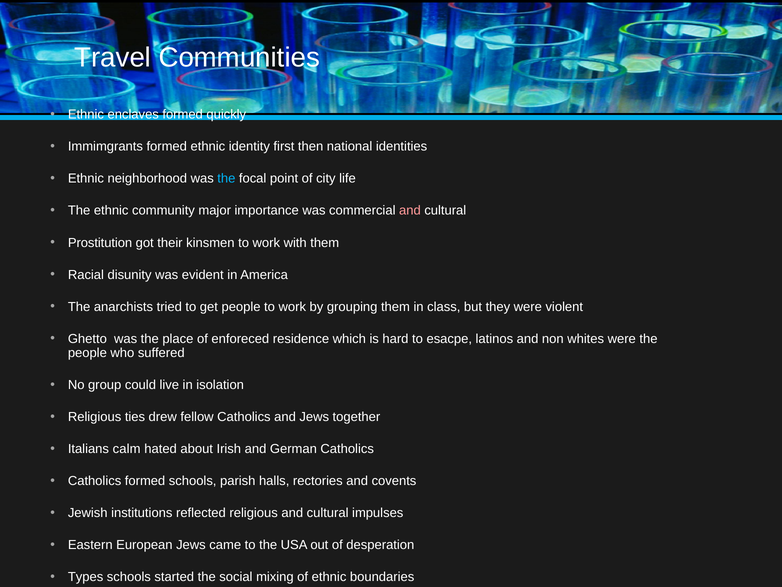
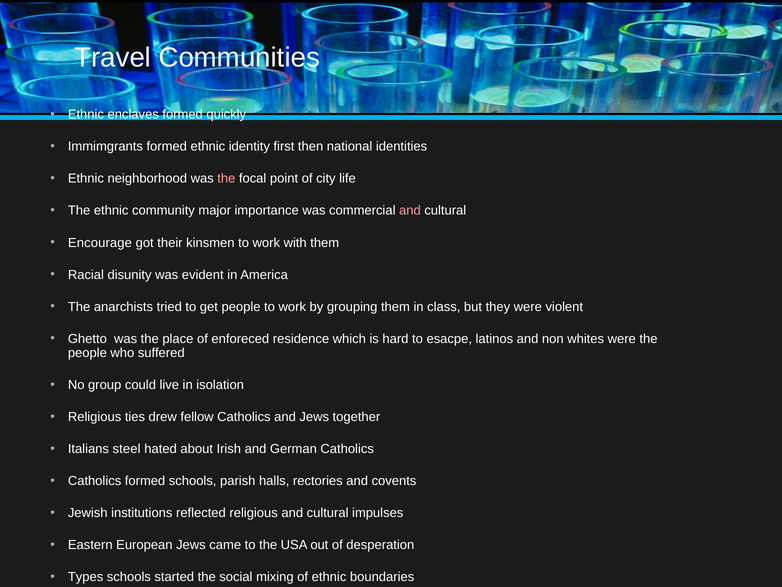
the colour: light blue -> pink (226, 179)
Prostitution: Prostitution -> Encourage (100, 242)
calm: calm -> steel (127, 448)
